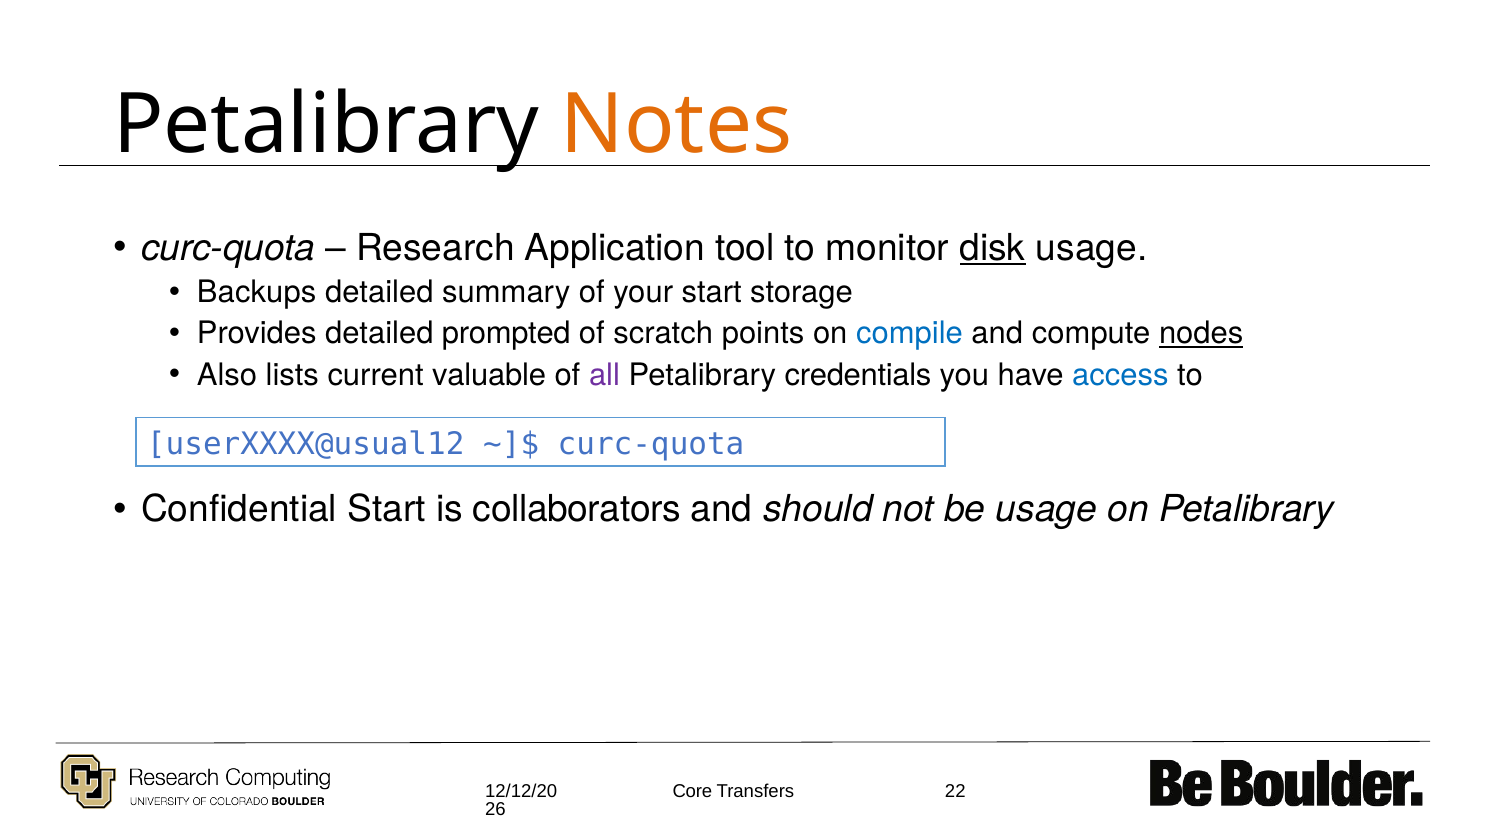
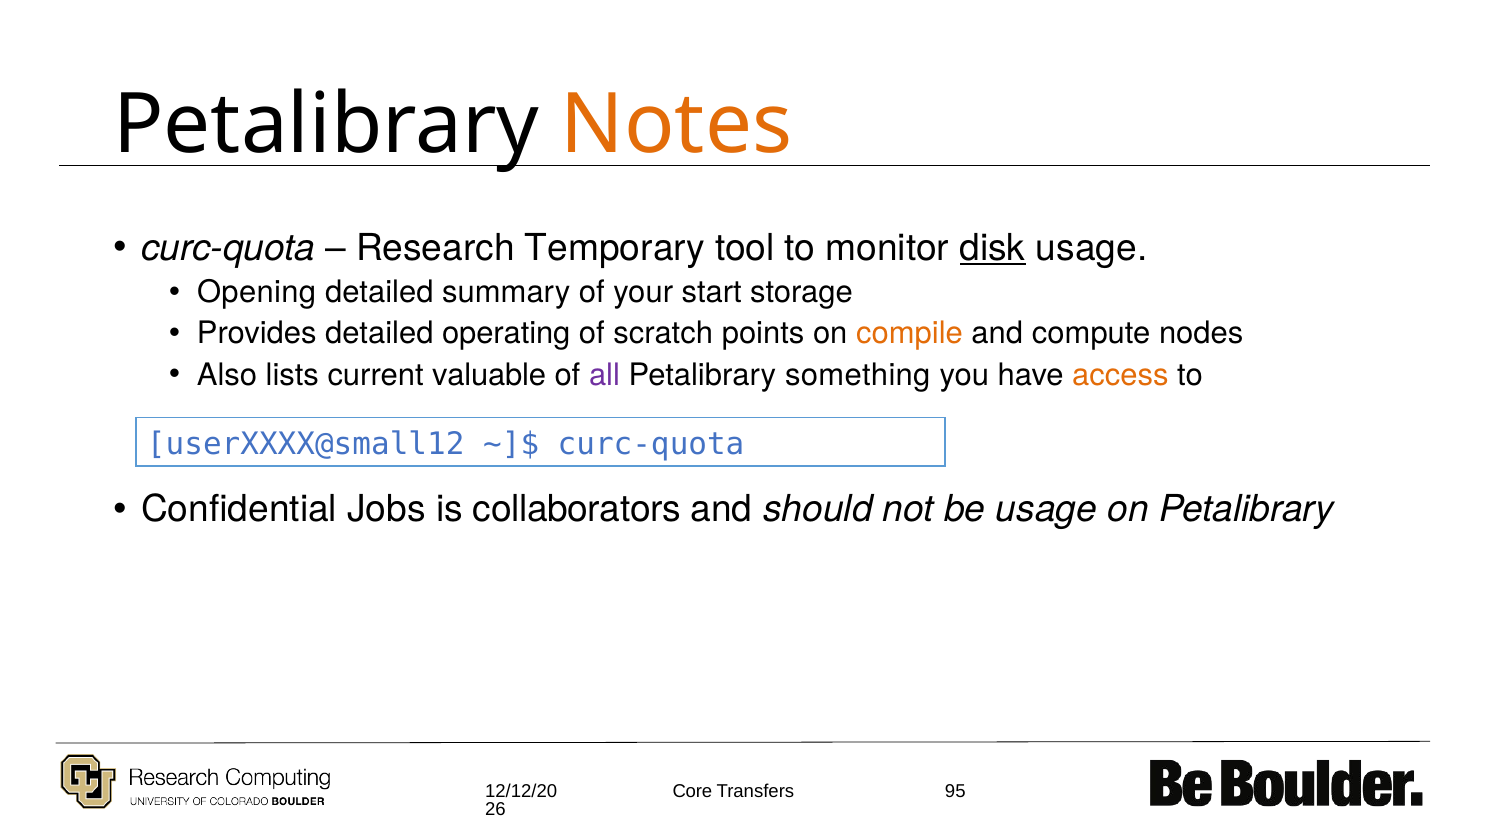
Application: Application -> Temporary (615, 248)
Backups: Backups -> Opening (257, 292)
prompted: prompted -> operating (506, 334)
compile colour: blue -> orange (910, 334)
nodes underline: present -> none (1201, 334)
credentials: credentials -> something (858, 375)
access colour: blue -> orange (1120, 375)
userXXXX@usual12: userXXXX@usual12 -> userXXXX@small12 (306, 444)
Confidential Start: Start -> Jobs (387, 510)
22: 22 -> 95 (955, 791)
